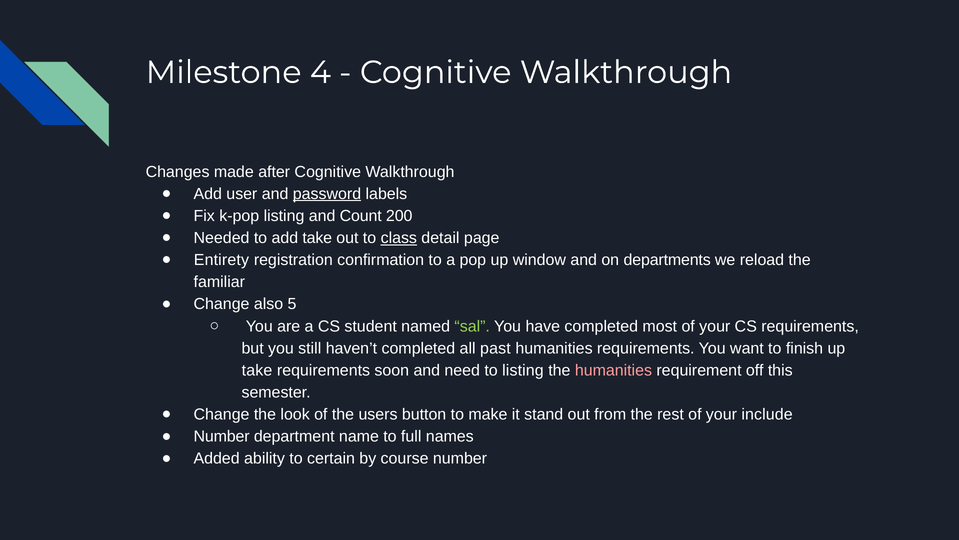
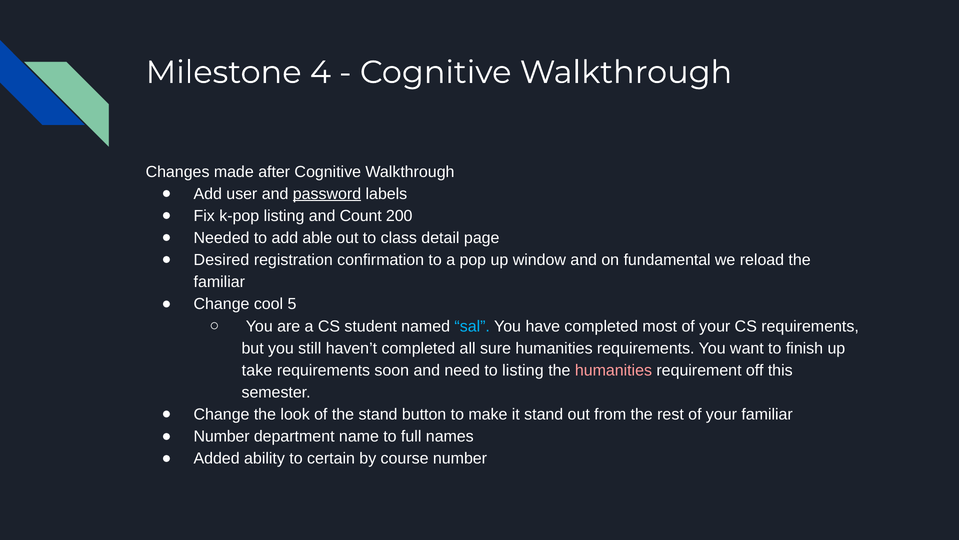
add take: take -> able (317, 238)
class underline: present -> none (399, 238)
Entirety: Entirety -> Desired (221, 260)
departments: departments -> fundamental (667, 260)
also: also -> cool (269, 304)
sal colour: light green -> light blue (472, 326)
past: past -> sure (496, 348)
the users: users -> stand (378, 414)
your include: include -> familiar (767, 414)
